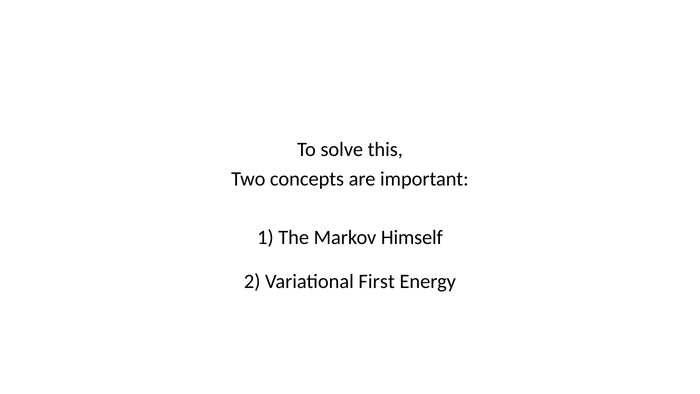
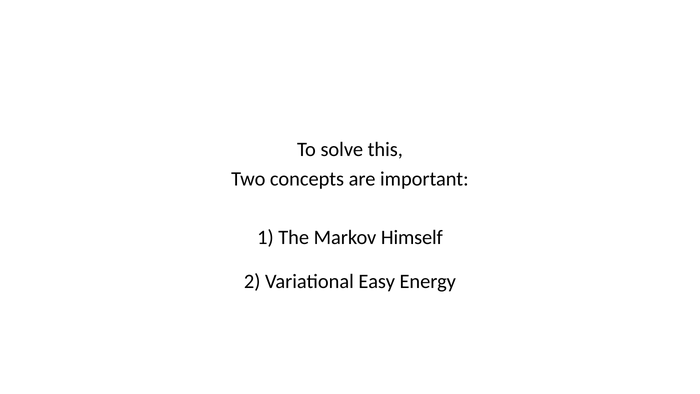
First: First -> Easy (377, 282)
